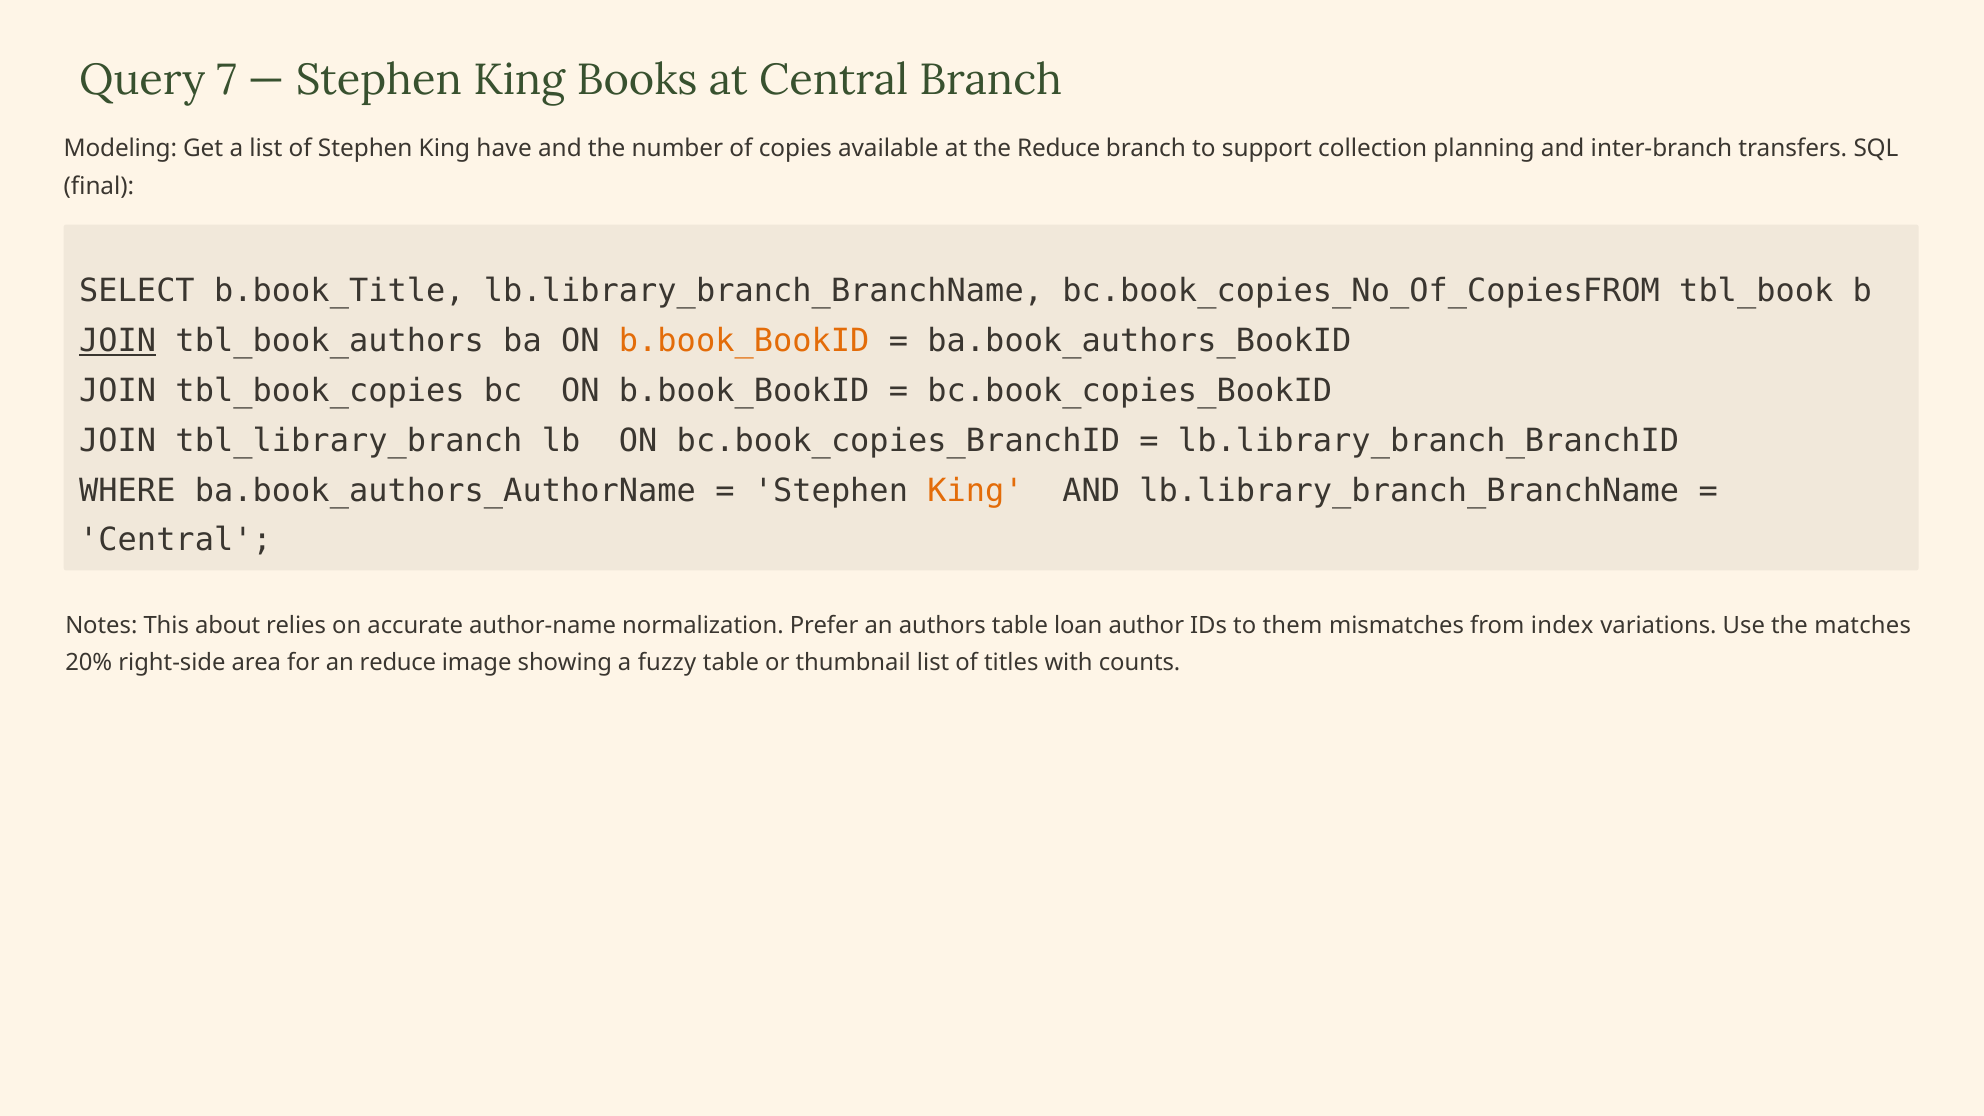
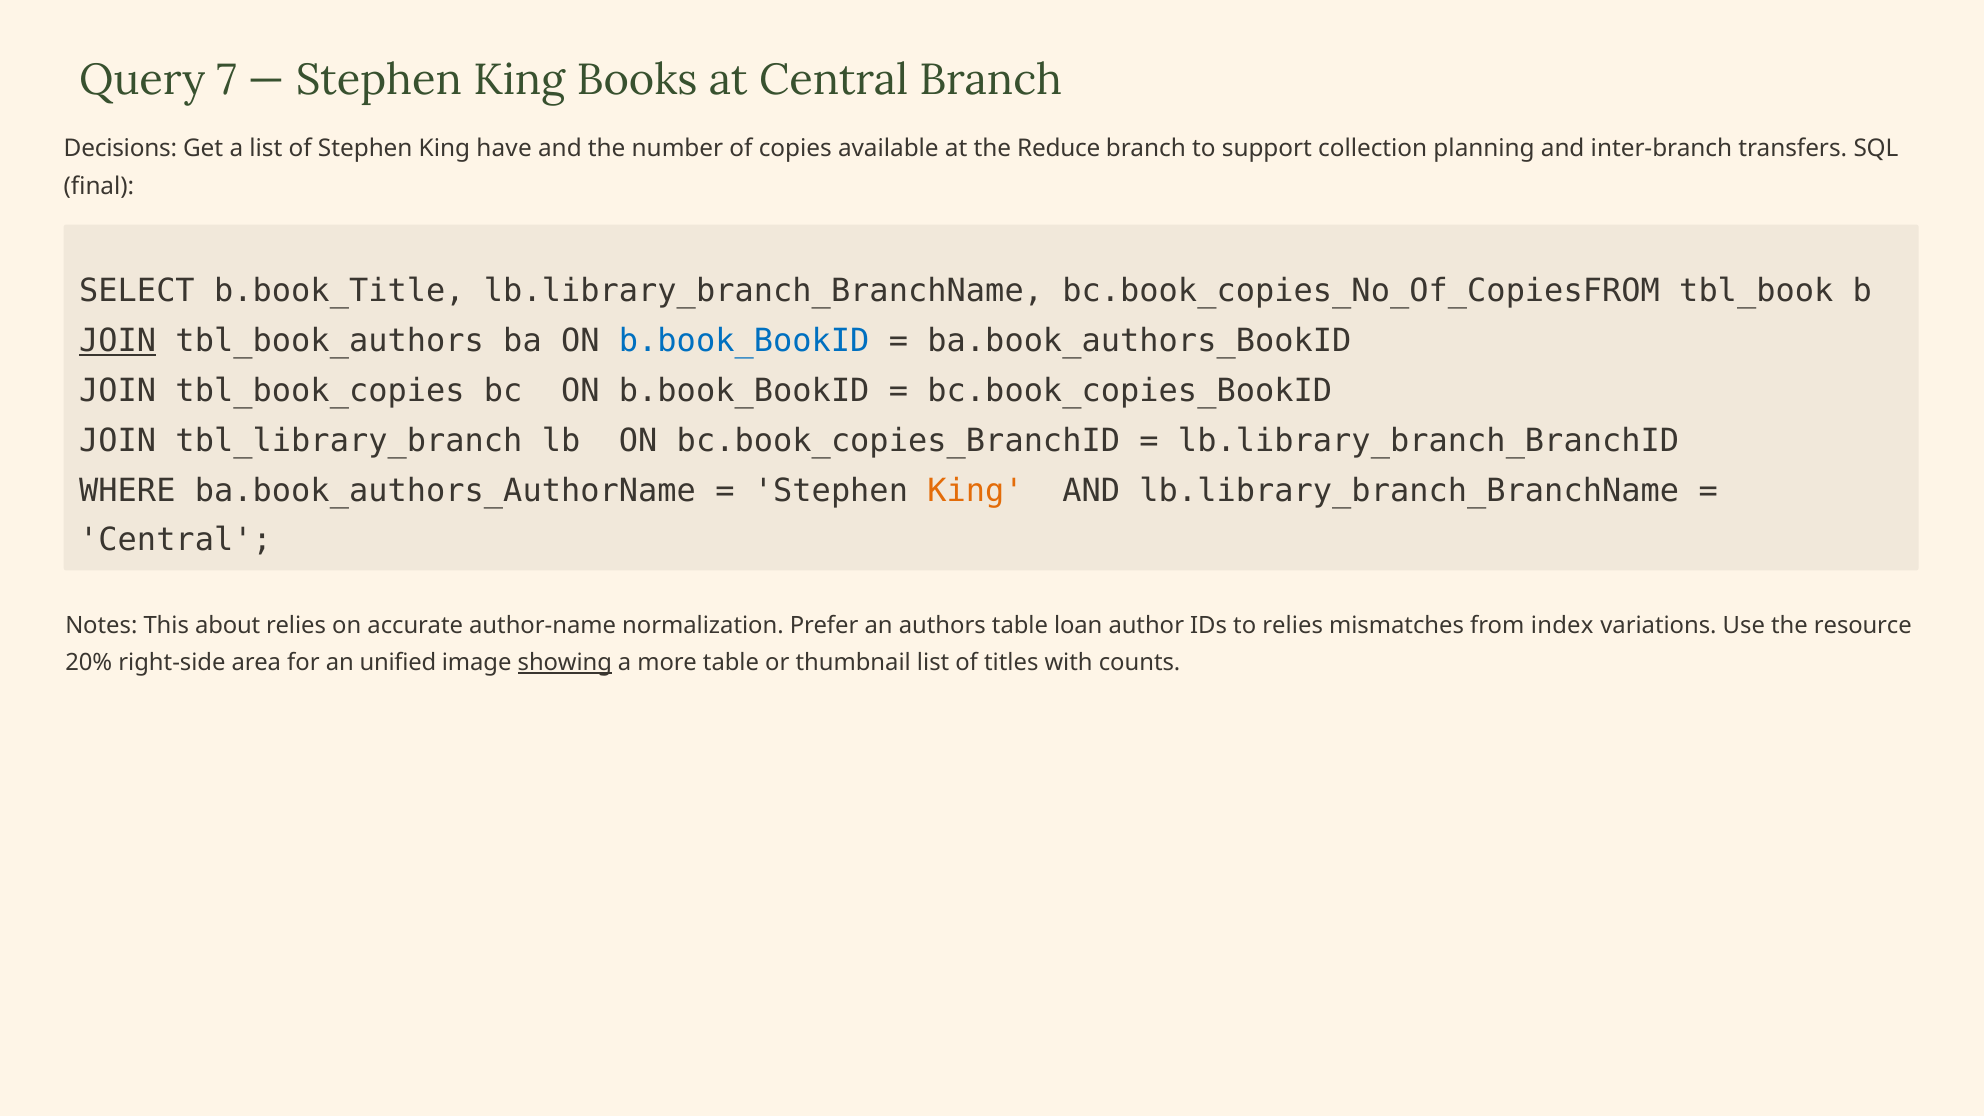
Modeling: Modeling -> Decisions (120, 148)
b.book_BookID colour: orange -> blue (744, 341)
to them: them -> relies (1293, 626)
matches: matches -> resource (1863, 626)
an reduce: reduce -> unified (398, 663)
showing underline: none -> present (565, 663)
fuzzy: fuzzy -> more (667, 663)
